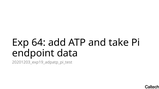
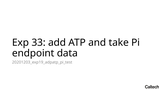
64: 64 -> 33 (39, 43)
